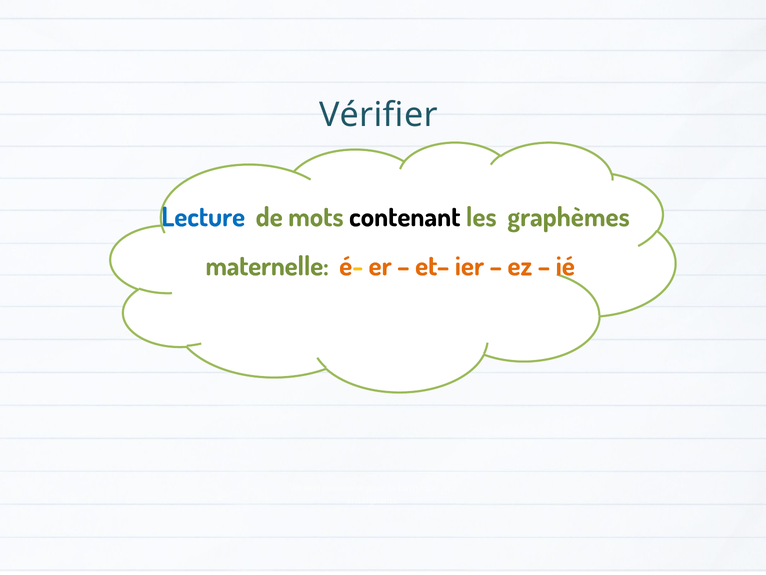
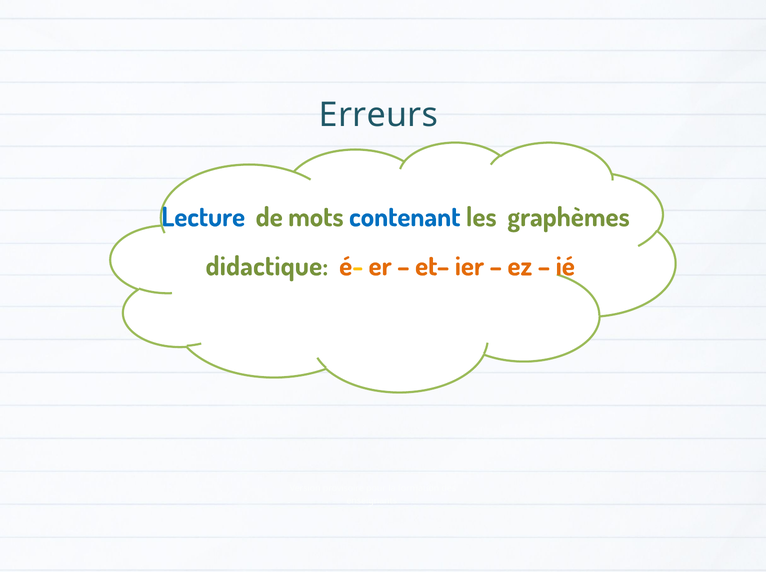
Vérifier: Vérifier -> Erreurs (378, 115)
contenant colour: black -> blue (405, 217)
maternelle: maternelle -> didactique (267, 266)
